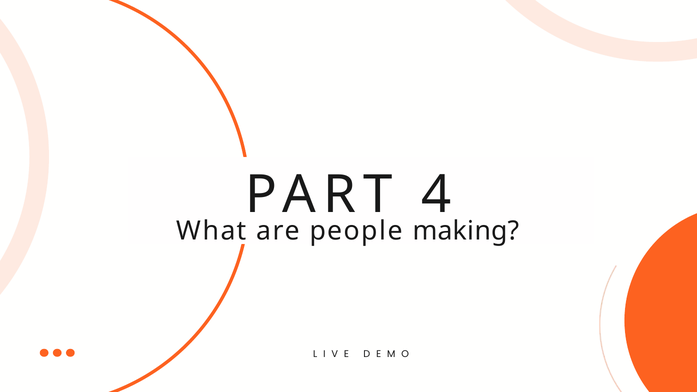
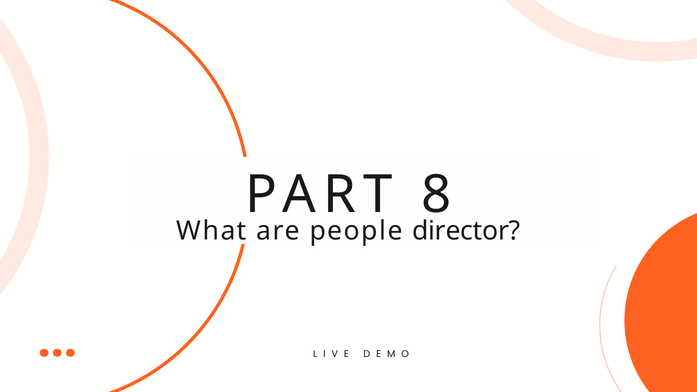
4: 4 -> 8 (436, 195)
making: making -> director (466, 231)
